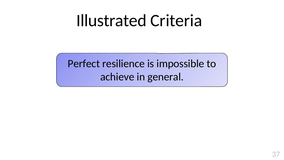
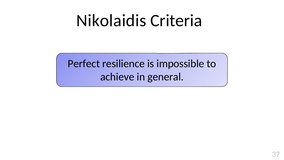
Illustrated: Illustrated -> Nikolaidis (111, 21)
